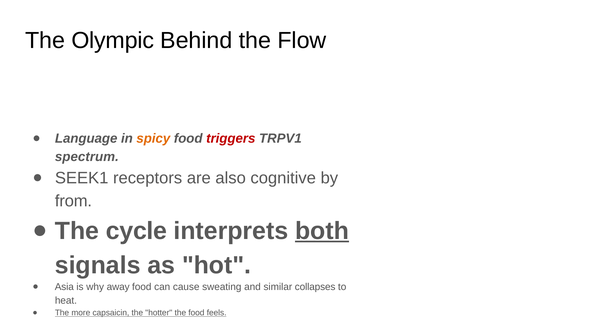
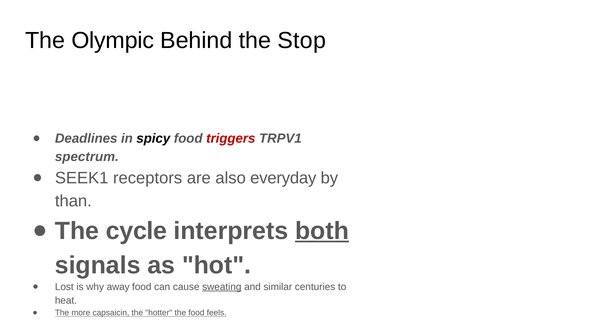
Flow: Flow -> Stop (302, 41)
Language: Language -> Deadlines (86, 138)
spicy colour: orange -> black (153, 138)
cognitive: cognitive -> everyday (283, 178)
from: from -> than (73, 201)
Asia: Asia -> Lost (64, 287)
sweating underline: none -> present (222, 287)
collapses: collapses -> centuries (315, 287)
